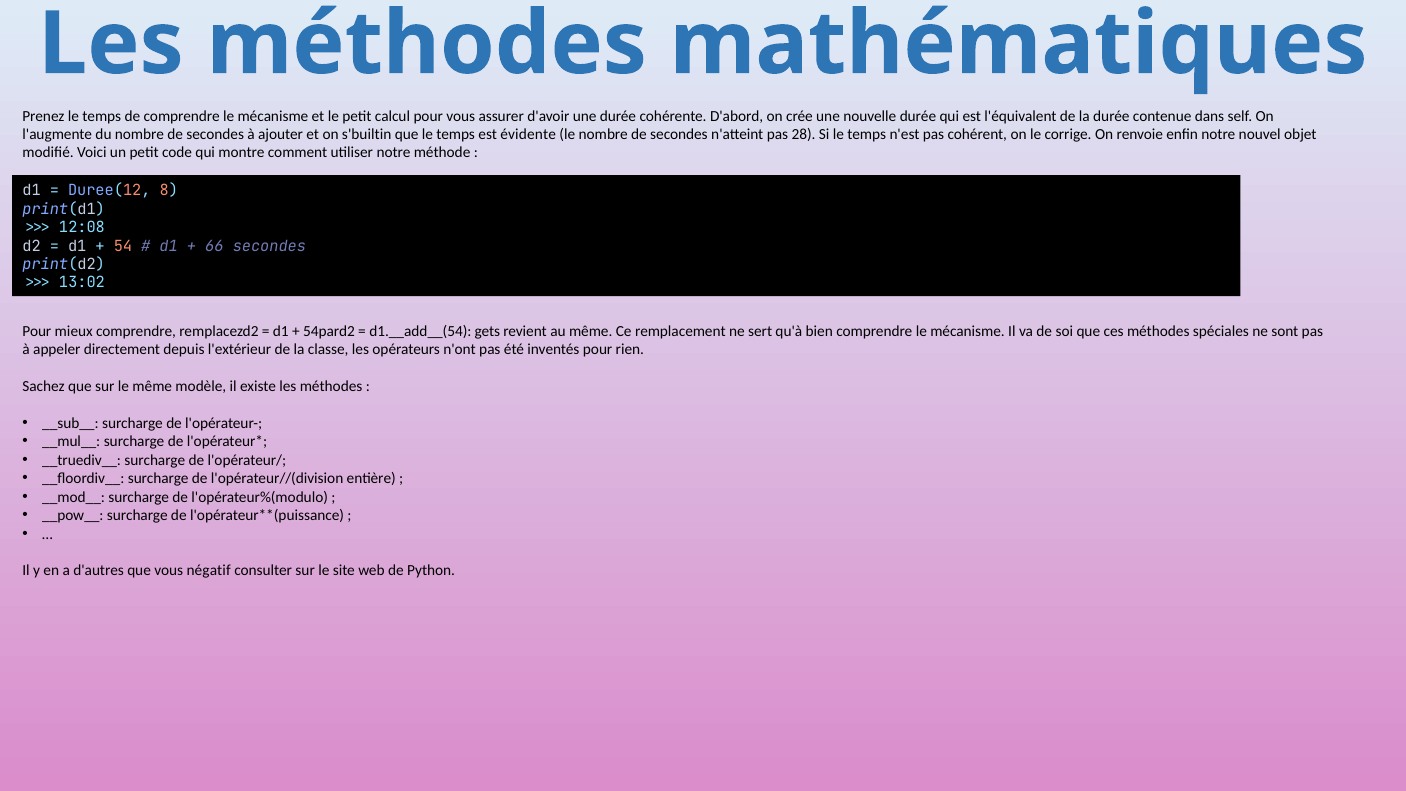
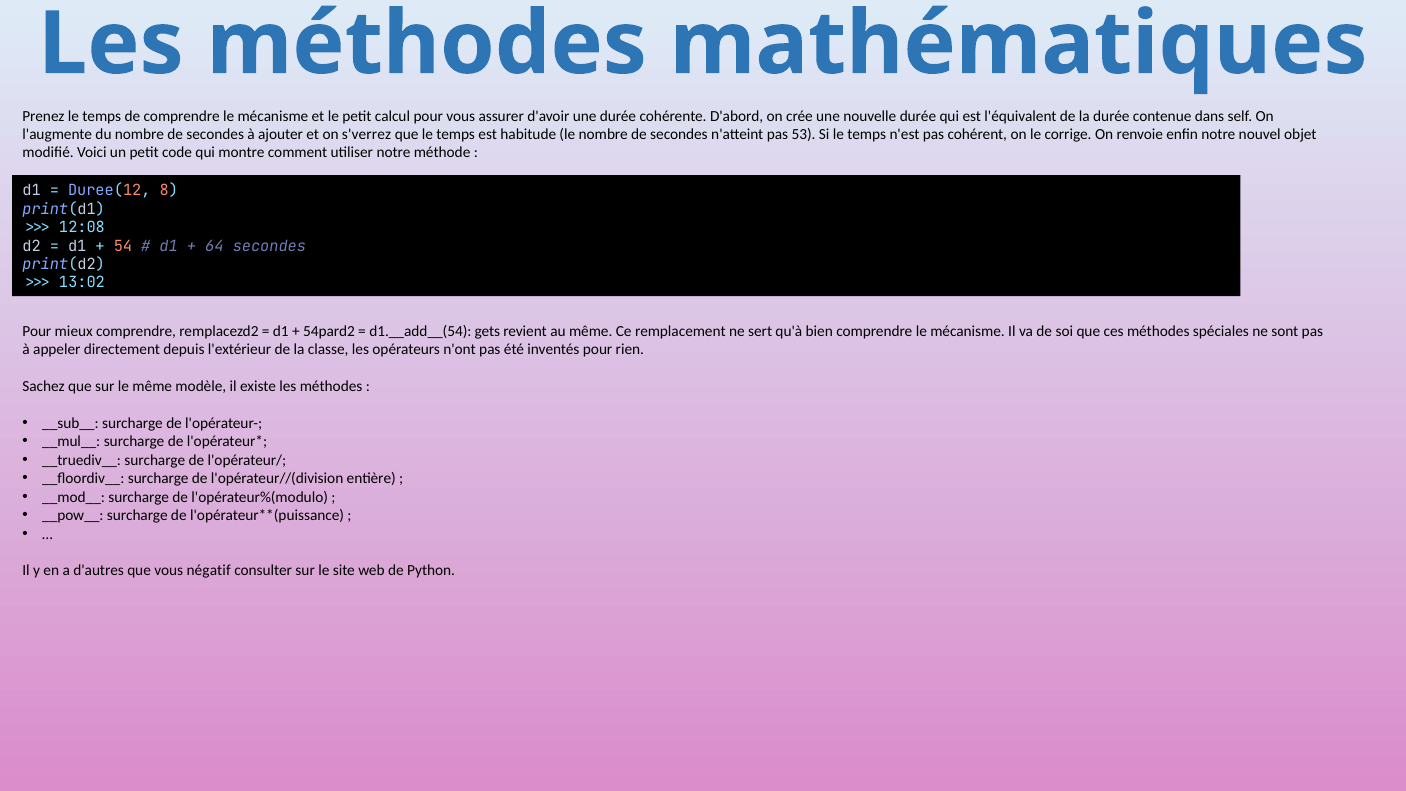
s'builtin: s'builtin -> s'verrez (367, 134)
évidente: évidente -> habitude (528, 134)
28: 28 -> 53 (804, 134)
66: 66 -> 64 (214, 246)
